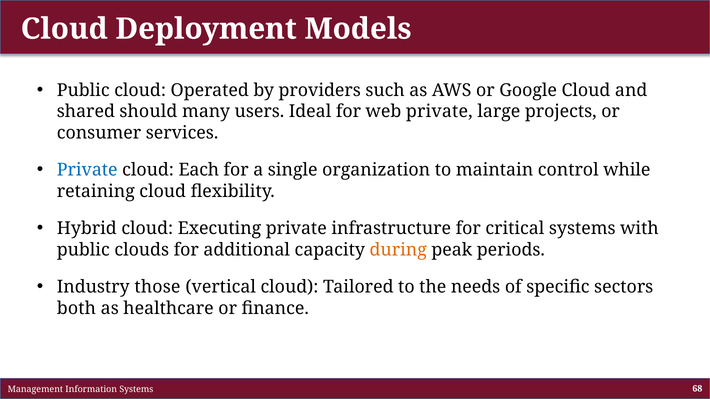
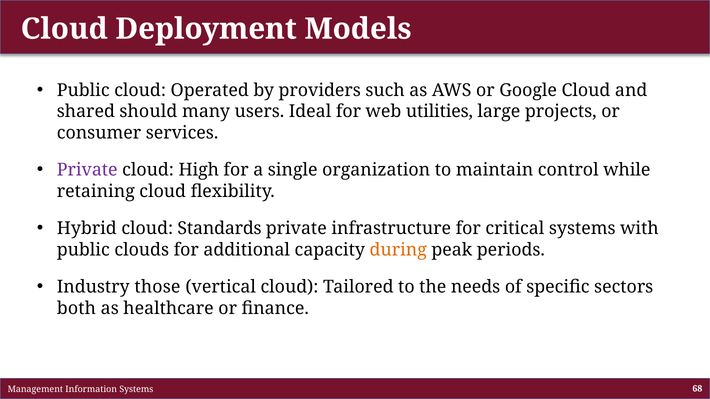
web private: private -> utilities (439, 112)
Private colour: blue -> purple (87, 170)
Each: Each -> High (199, 170)
Executing: Executing -> Standards (220, 229)
